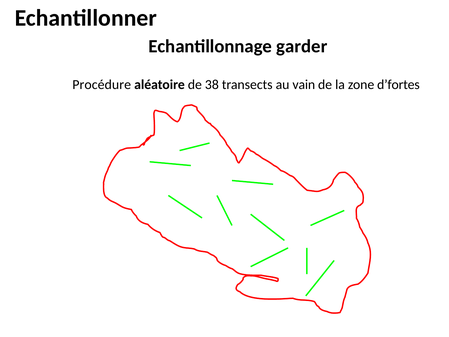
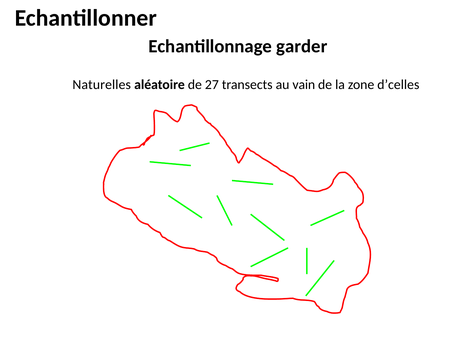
Procédure: Procédure -> Naturelles (102, 85)
38: 38 -> 27 (212, 85)
d’fortes: d’fortes -> d’celles (398, 85)
